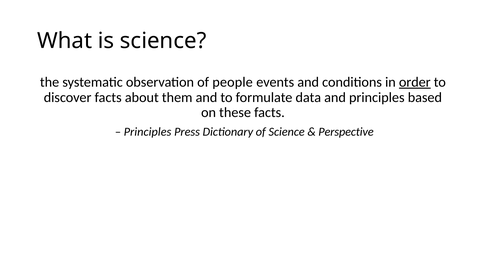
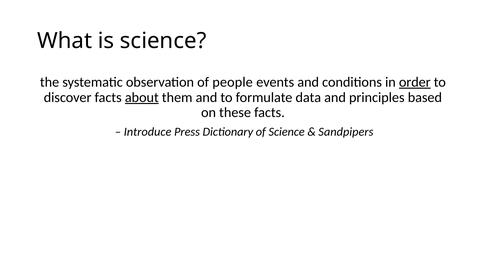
about underline: none -> present (142, 97)
Principles: Principles -> Introduce (148, 132)
Perspective: Perspective -> Sandpipers (346, 132)
